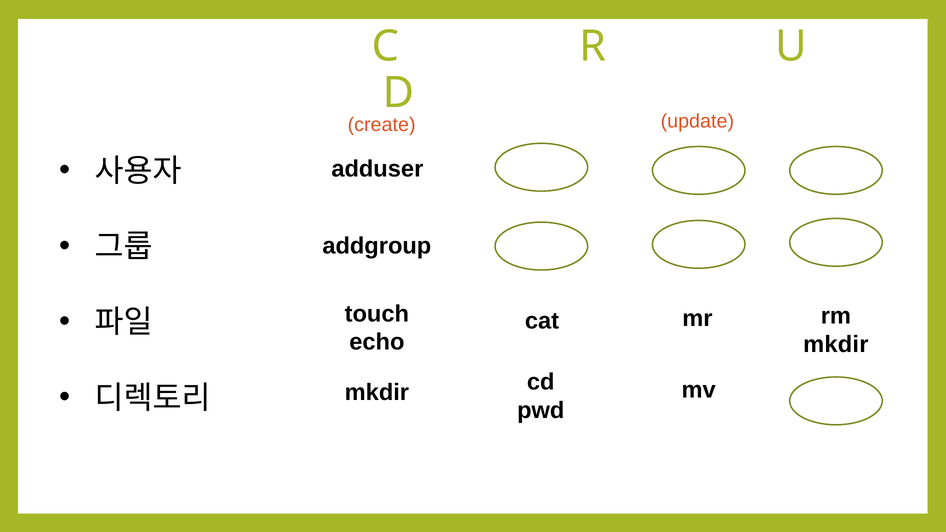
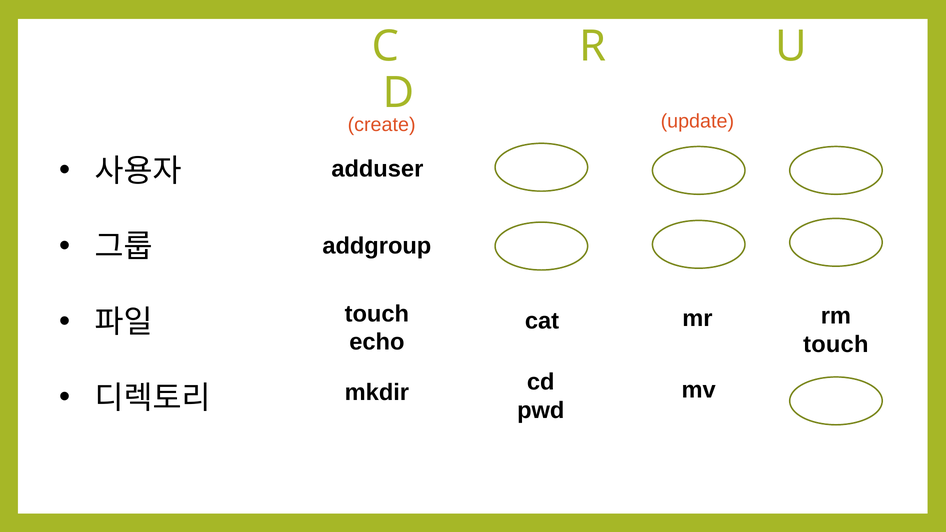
mkdir: mkdir -> touch (836, 344)
